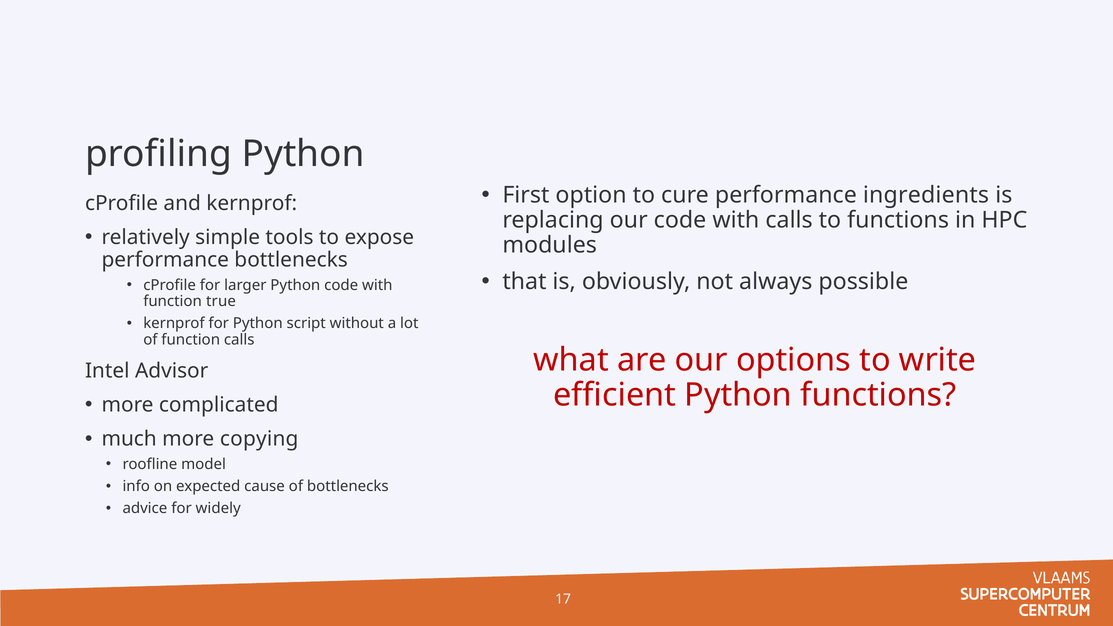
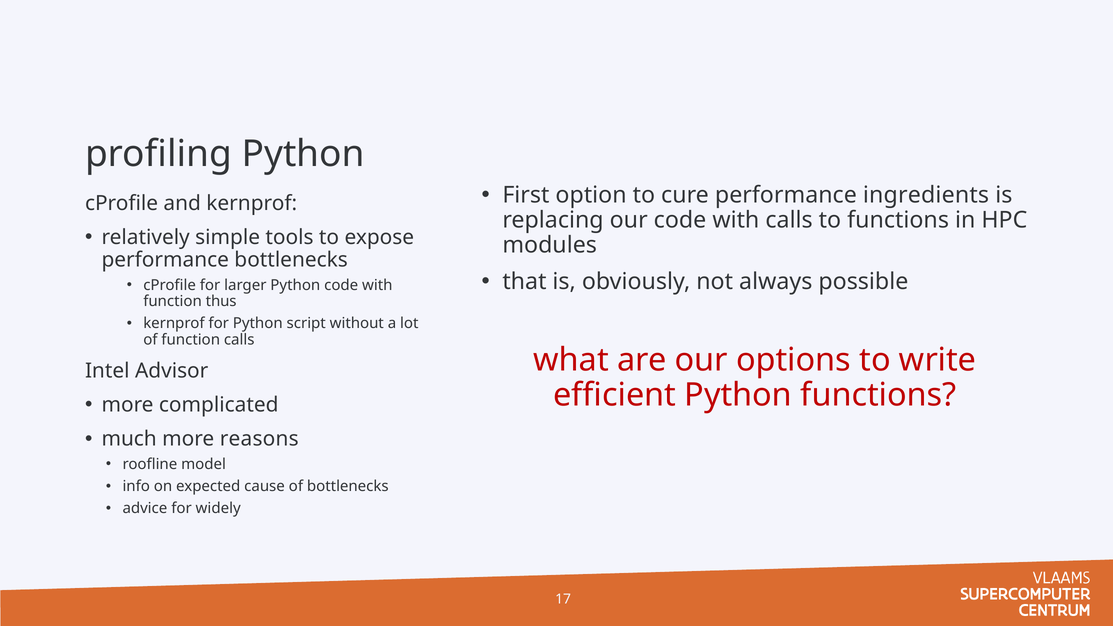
true: true -> thus (221, 301)
copying: copying -> reasons (259, 439)
